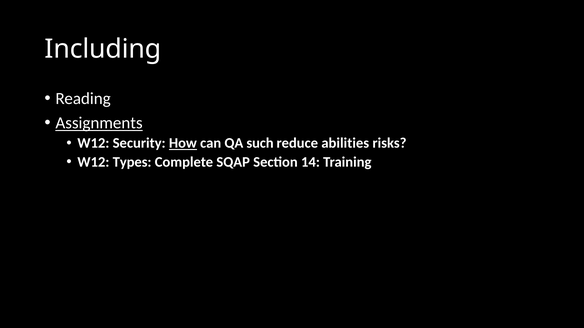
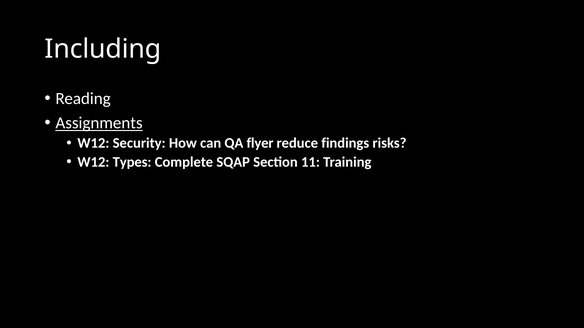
How underline: present -> none (183, 143)
such: such -> flyer (260, 143)
abilities: abilities -> findings (345, 143)
14: 14 -> 11 (310, 162)
